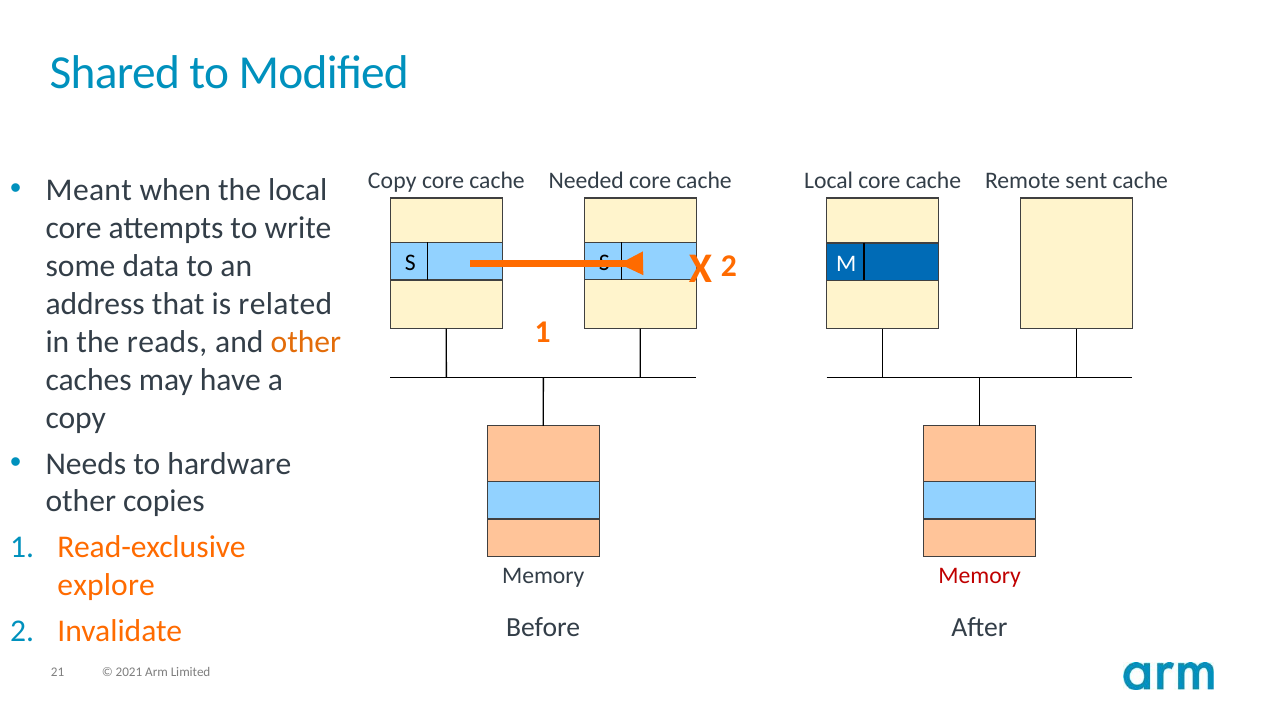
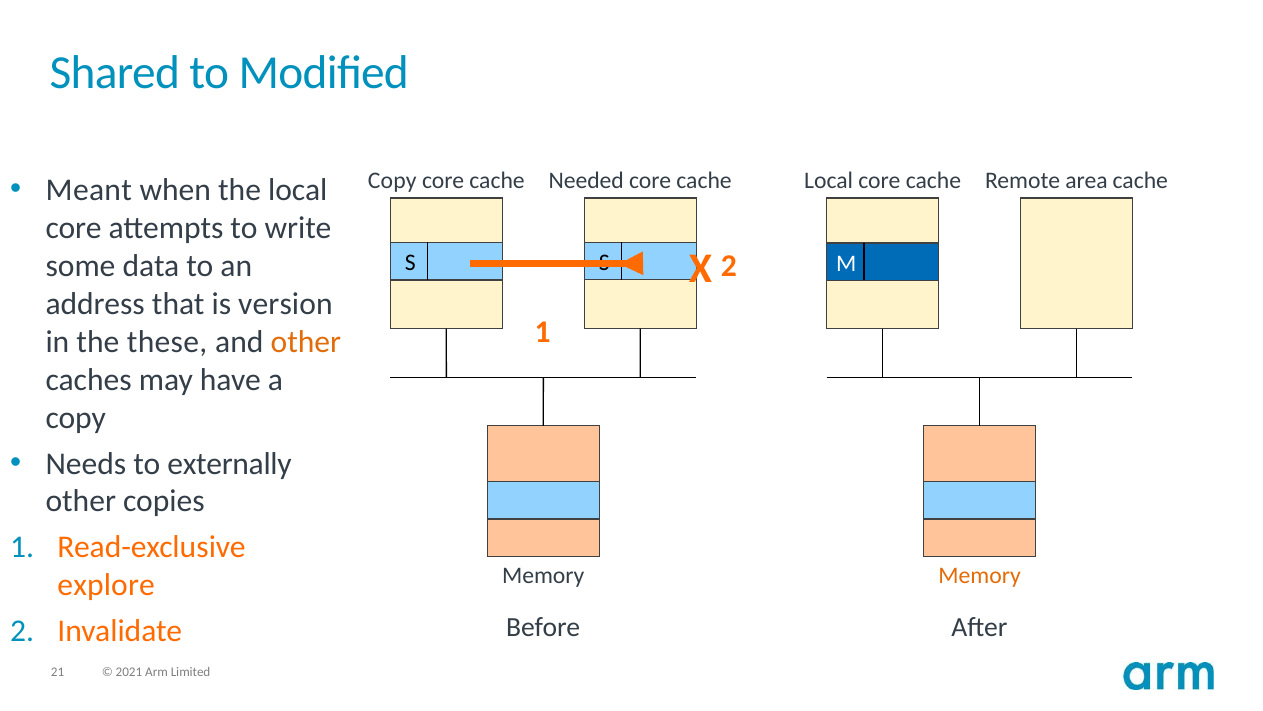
sent: sent -> area (1086, 180)
related: related -> version (285, 304)
reads: reads -> these (167, 342)
hardware: hardware -> externally (230, 463)
Memory colour: red -> orange (980, 575)
